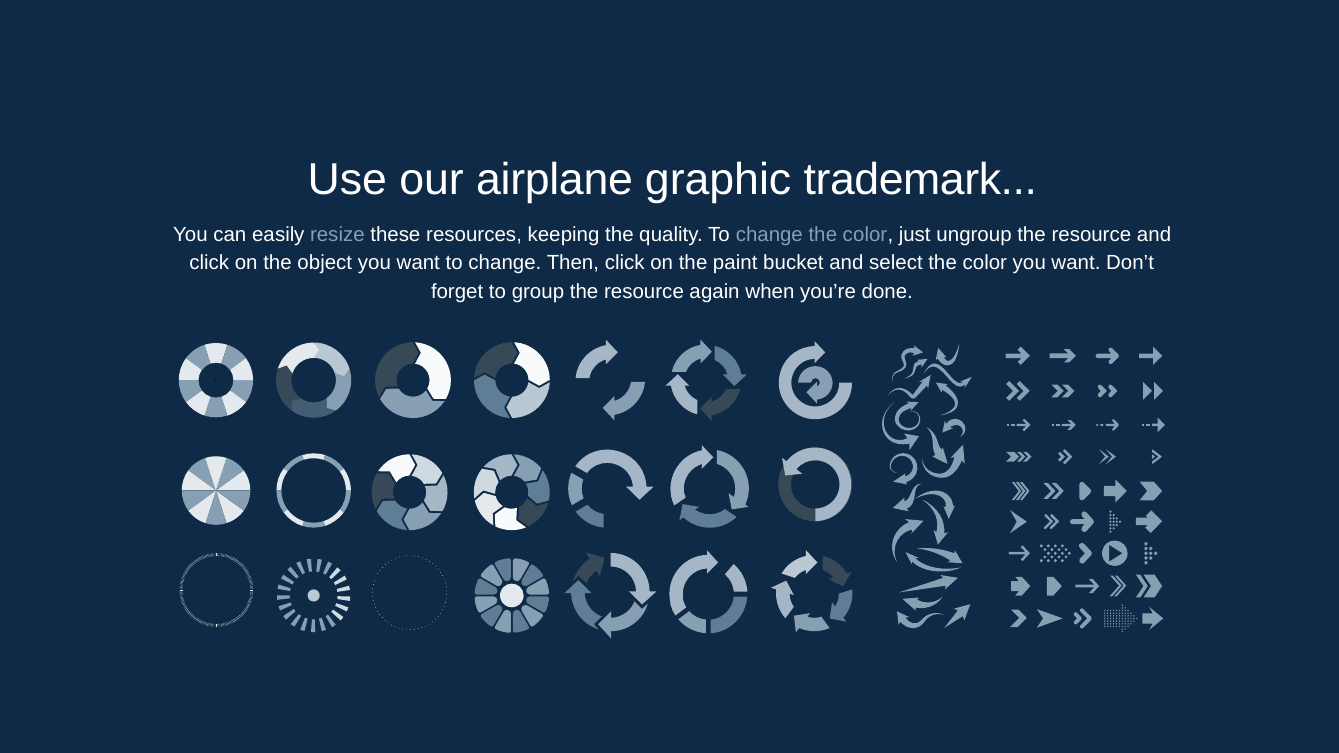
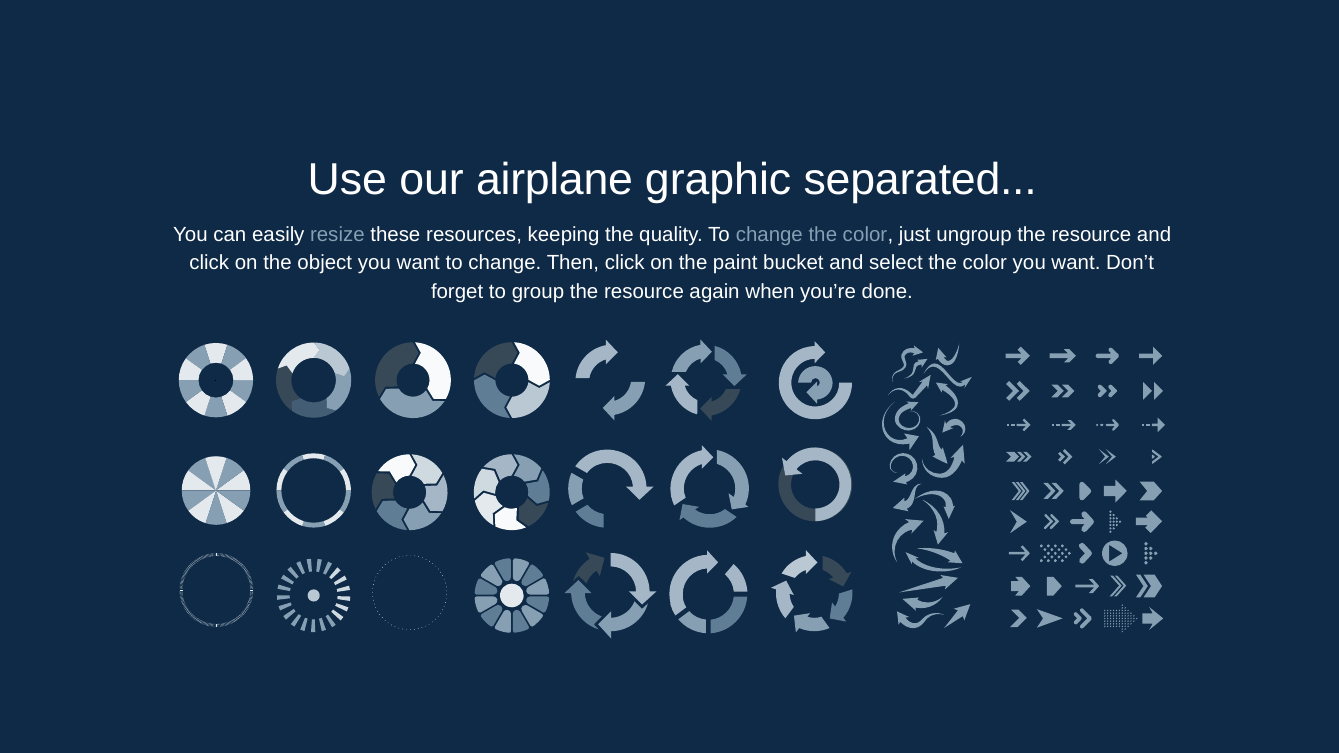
trademark: trademark -> separated (920, 180)
